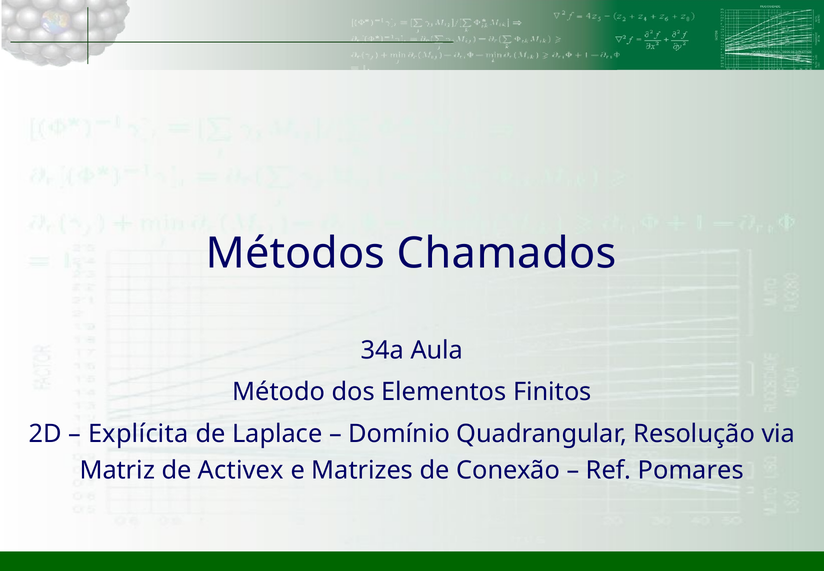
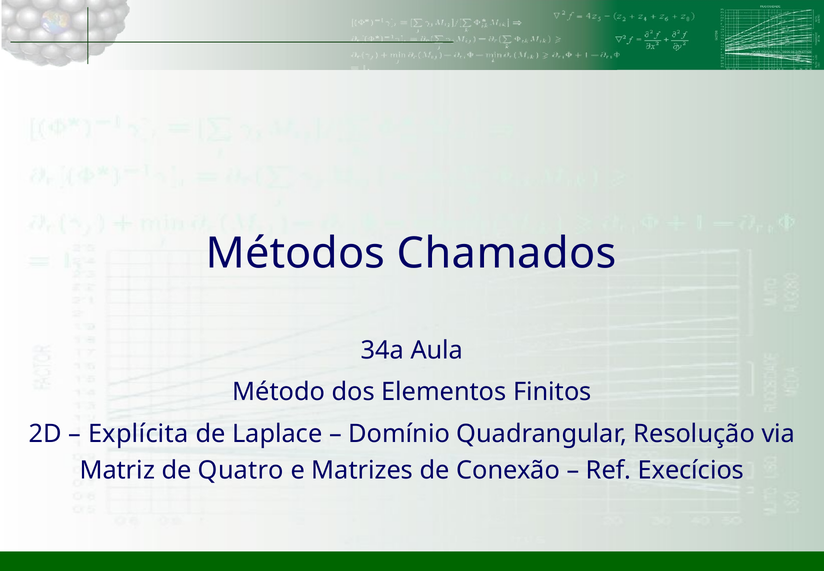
Activex: Activex -> Quatro (241, 470)
Pomares: Pomares -> Execícios (691, 470)
